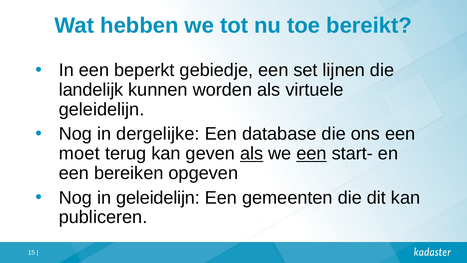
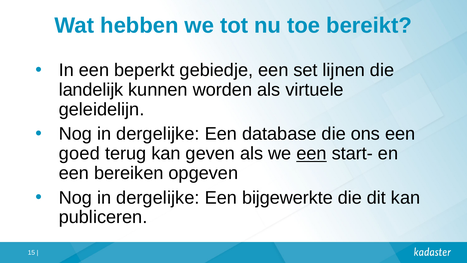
moet: moet -> goed (79, 153)
als underline: present -> none (252, 153)
geleidelijn: geleidelijn -> dergelijke (158, 197)
gemeenten: gemeenten -> bijgewerkte (287, 197)
